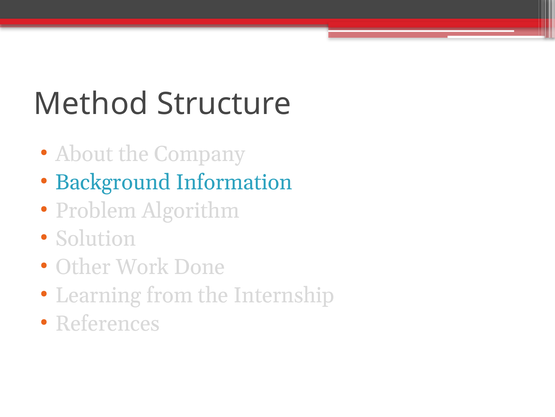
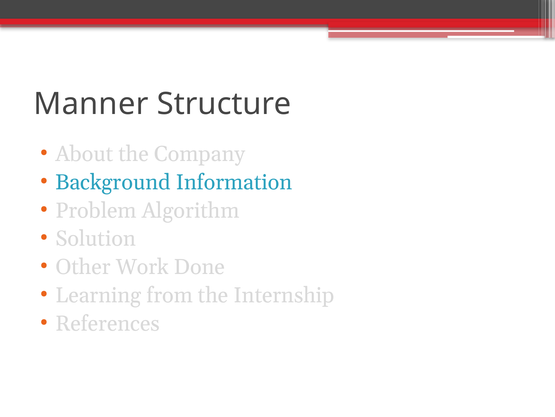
Method: Method -> Manner (91, 104)
